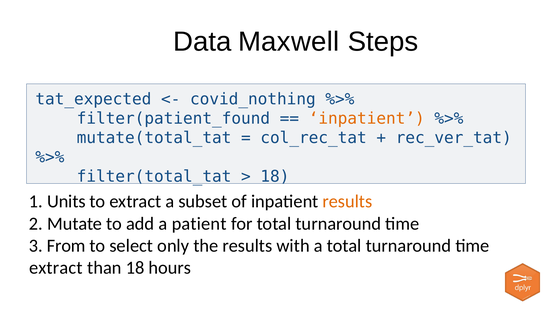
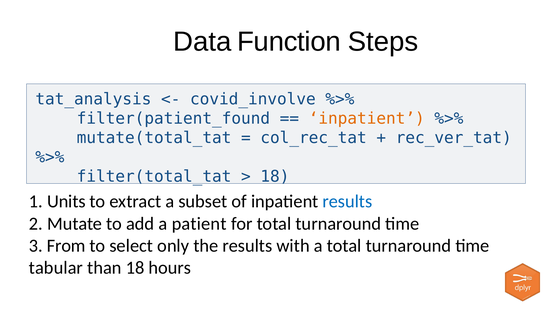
Maxwell: Maxwell -> Function (289, 41)
tat_expected: tat_expected -> tat_analysis (93, 99)
covid_nothing: covid_nothing -> covid_involve (253, 99)
results colour: orange -> blue (347, 201)
extract: extract -> tabular (56, 267)
